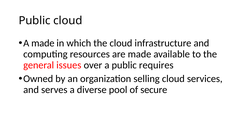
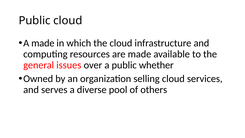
requires: requires -> whether (156, 65)
secure: secure -> others (154, 90)
